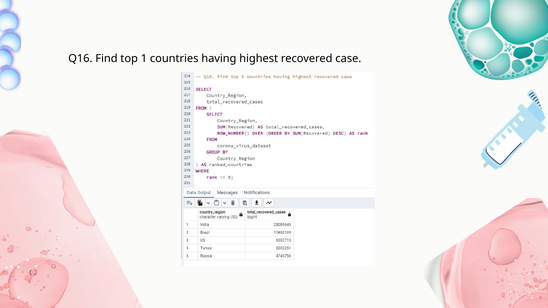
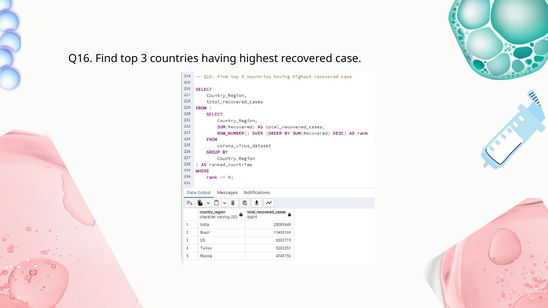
1: 1 -> 3 (144, 59)
